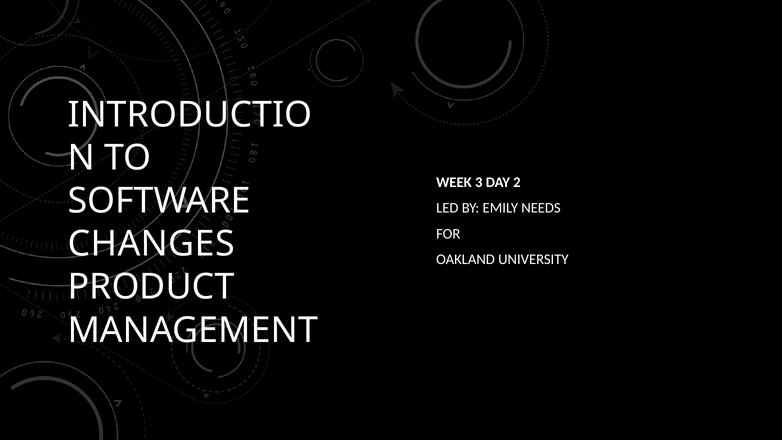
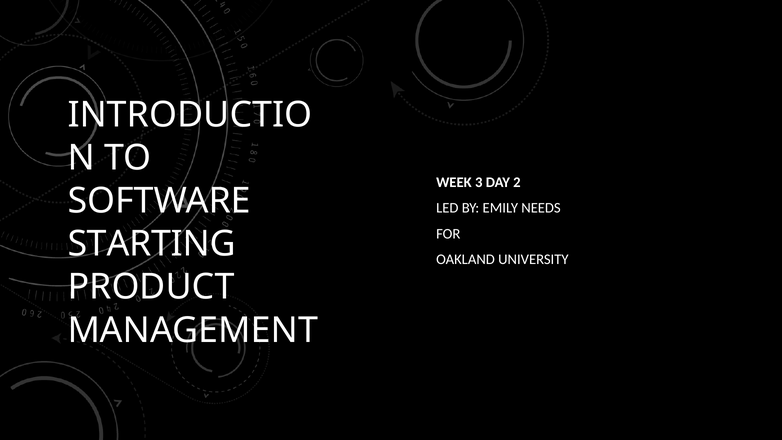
CHANGES: CHANGES -> STARTING (152, 244)
